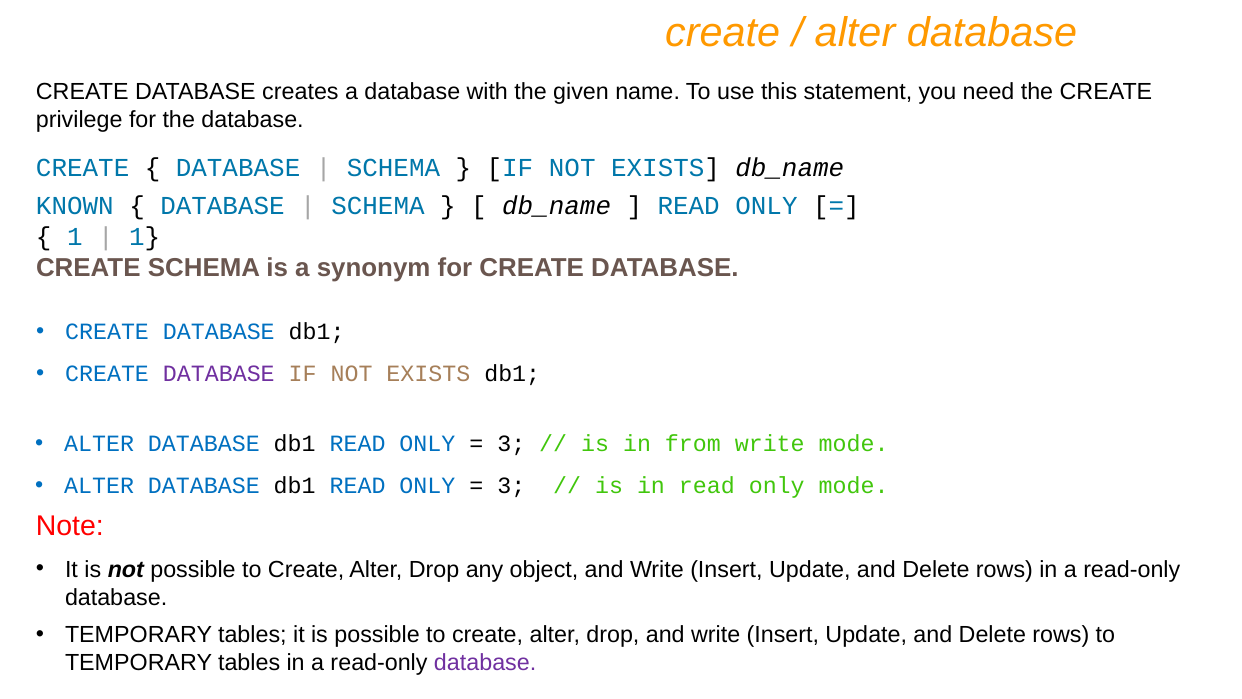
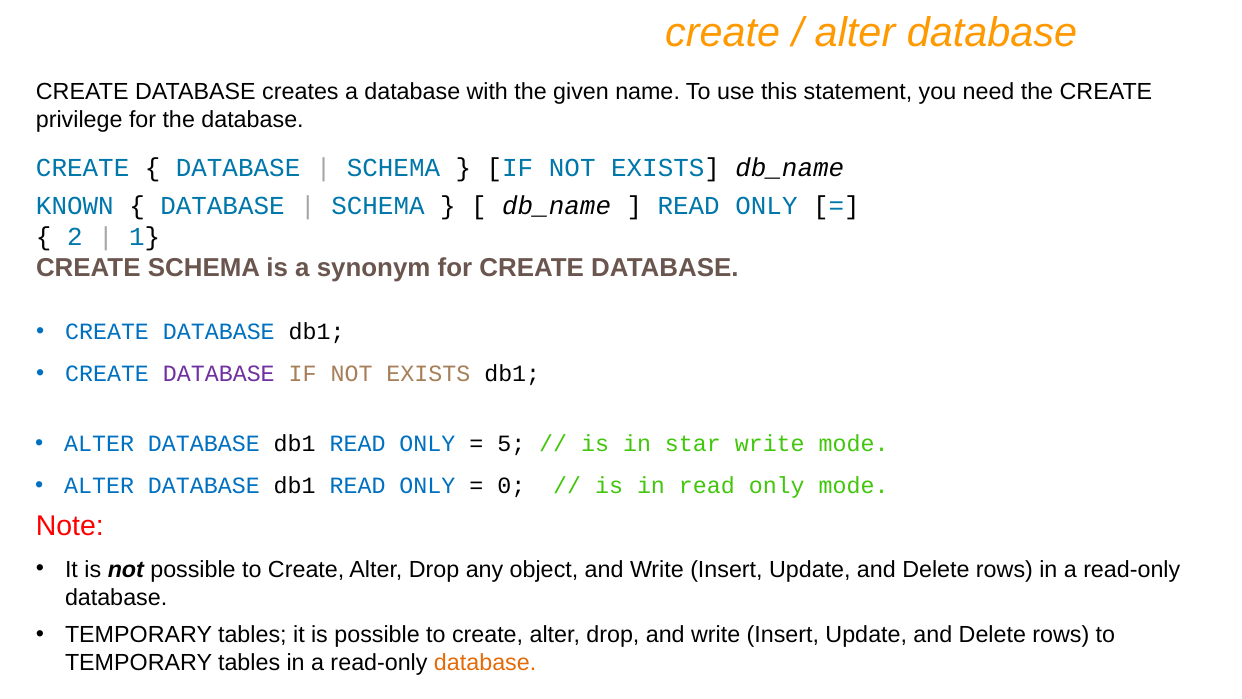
1: 1 -> 2 (75, 236)
3: 3 -> 5 (511, 444)
from: from -> star (693, 444)
3: 3 -> 0 (511, 486)
database colour: purple -> orange (485, 662)
